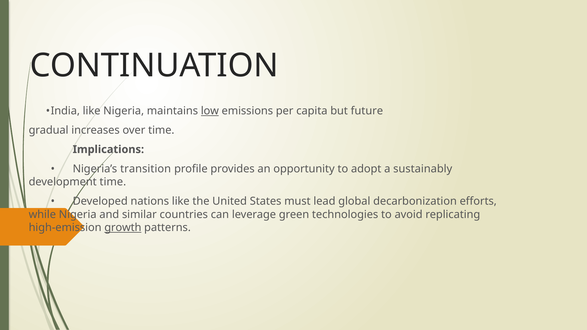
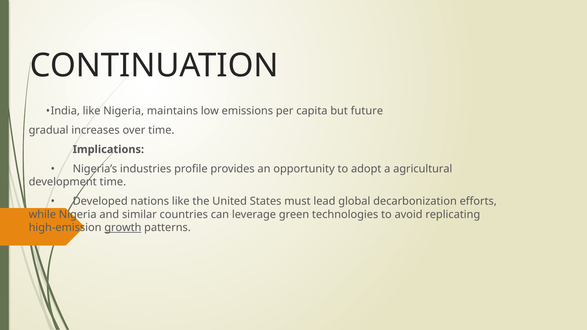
low underline: present -> none (210, 111)
transition: transition -> industries (146, 169)
sustainably: sustainably -> agricultural (423, 169)
